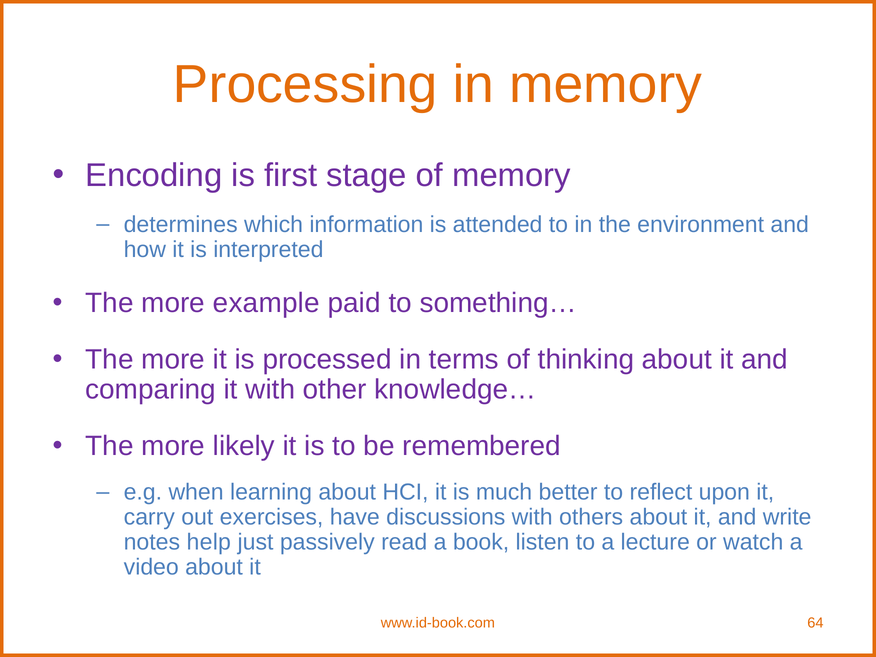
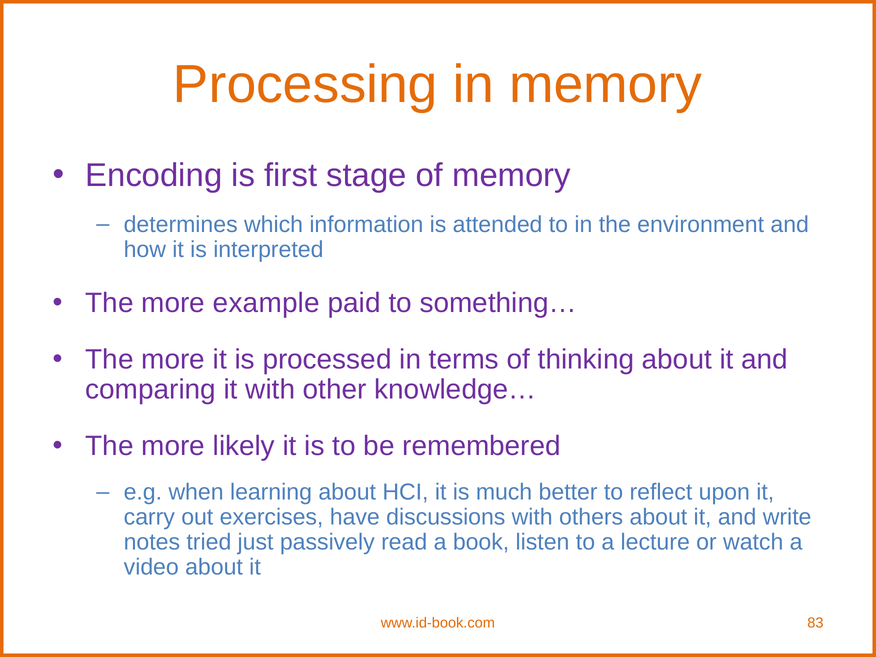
help: help -> tried (209, 542)
64: 64 -> 83 (815, 623)
